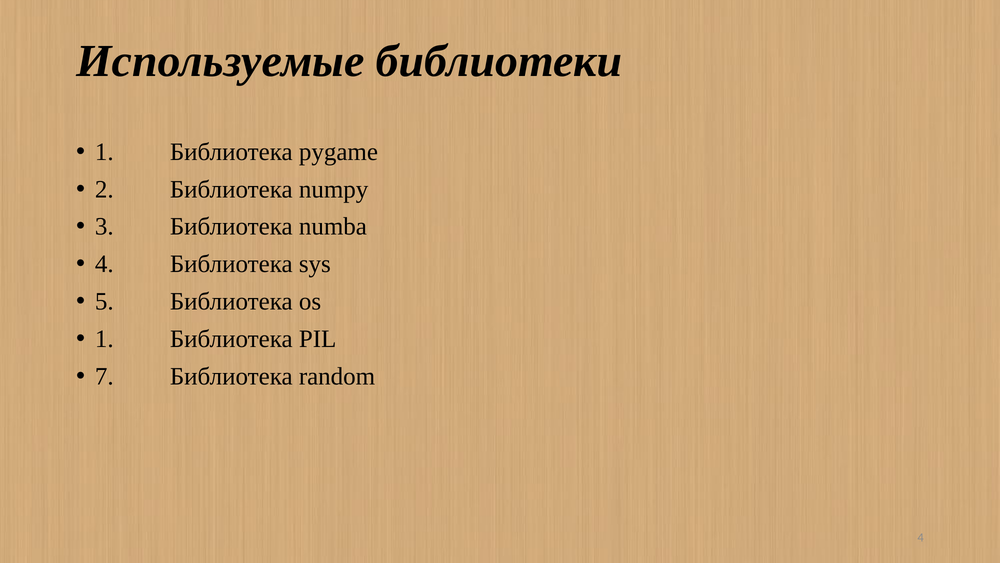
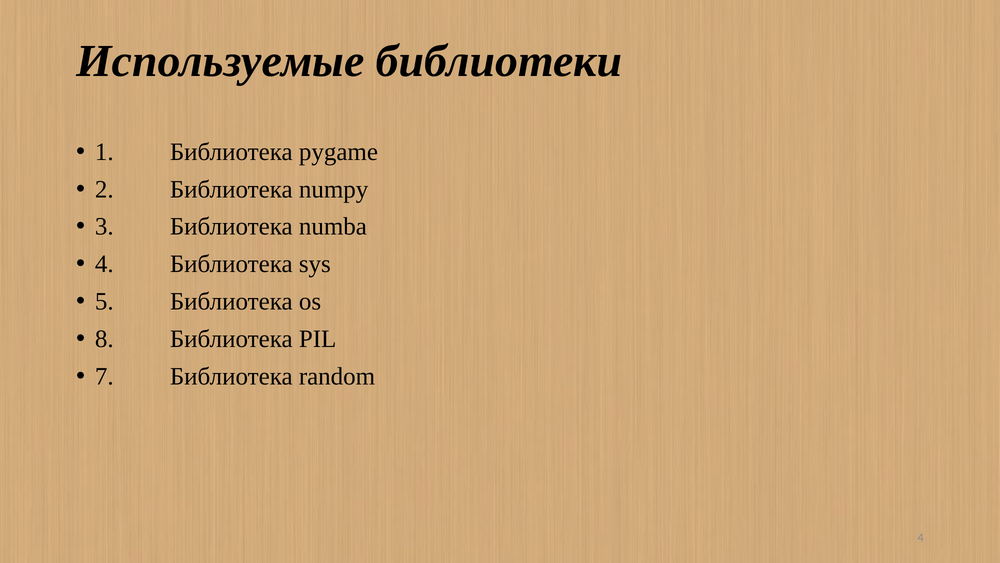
1: 1 -> 8 (104, 339)
